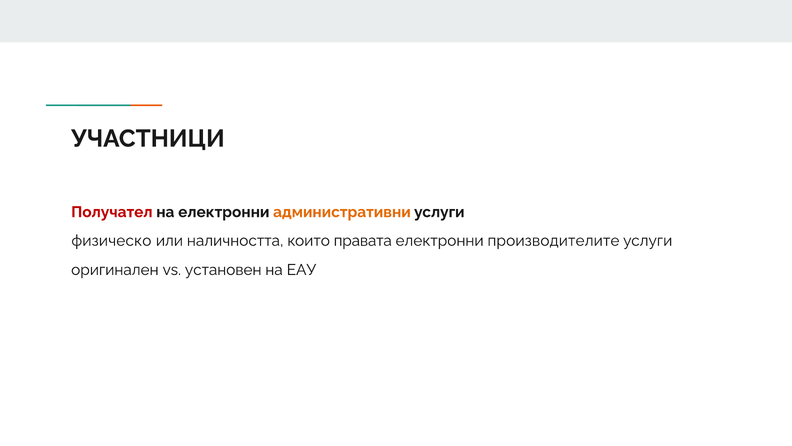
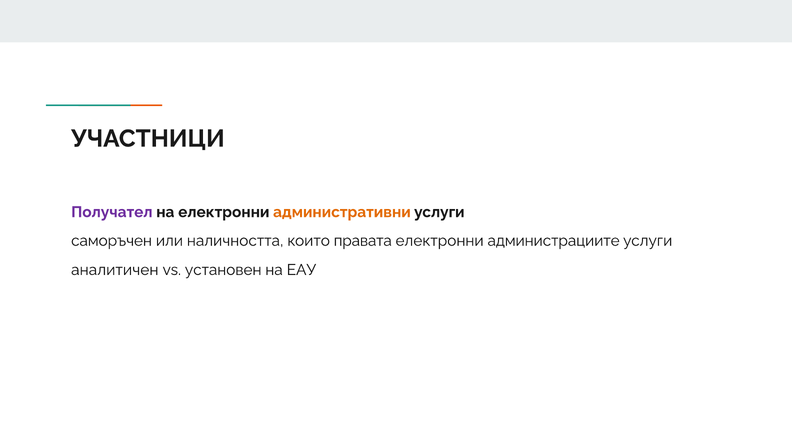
Получател colour: red -> purple (112, 212)
физическо: физическо -> саморъчен (112, 240)
производителите: производителите -> администрациите (554, 240)
оригинален: оригинален -> аналитичен (115, 270)
